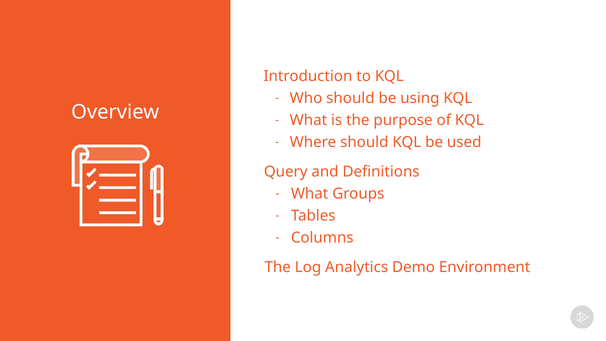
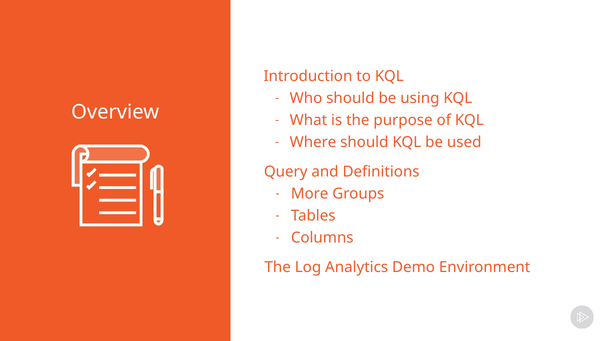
What: What -> More (310, 194)
